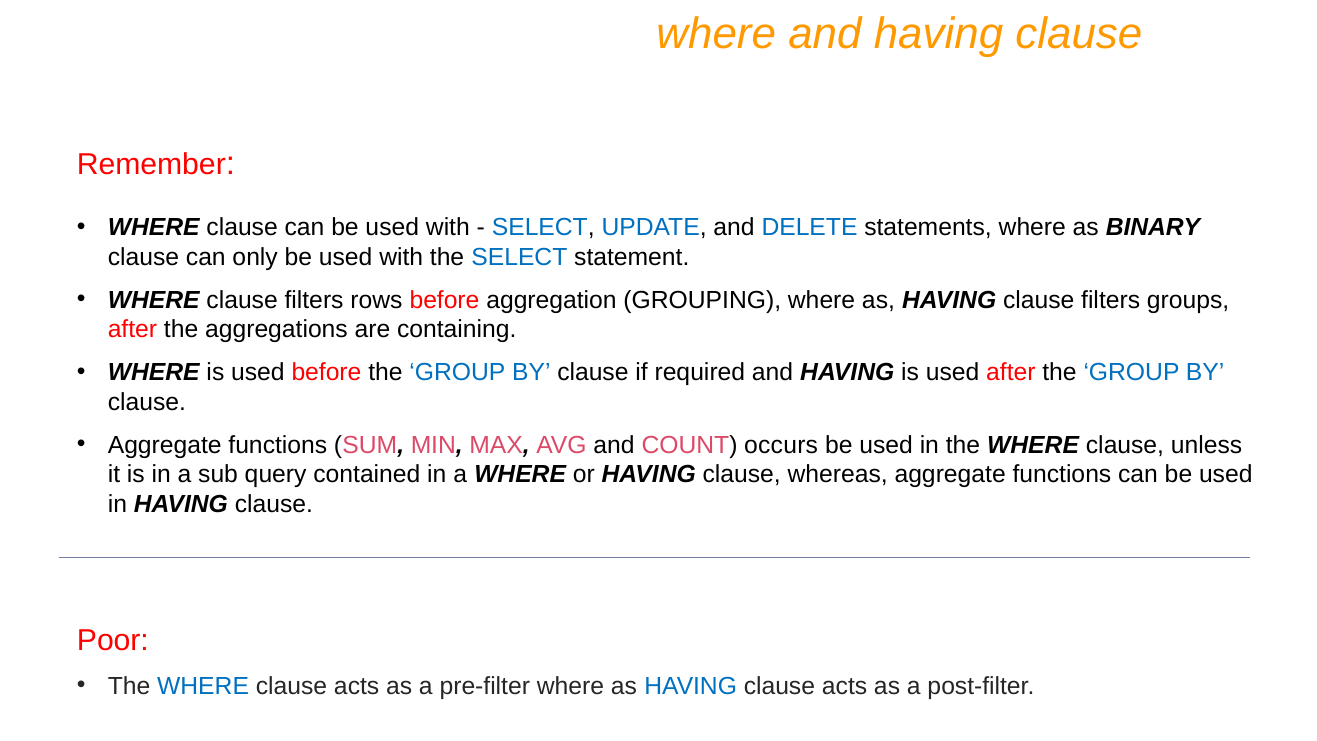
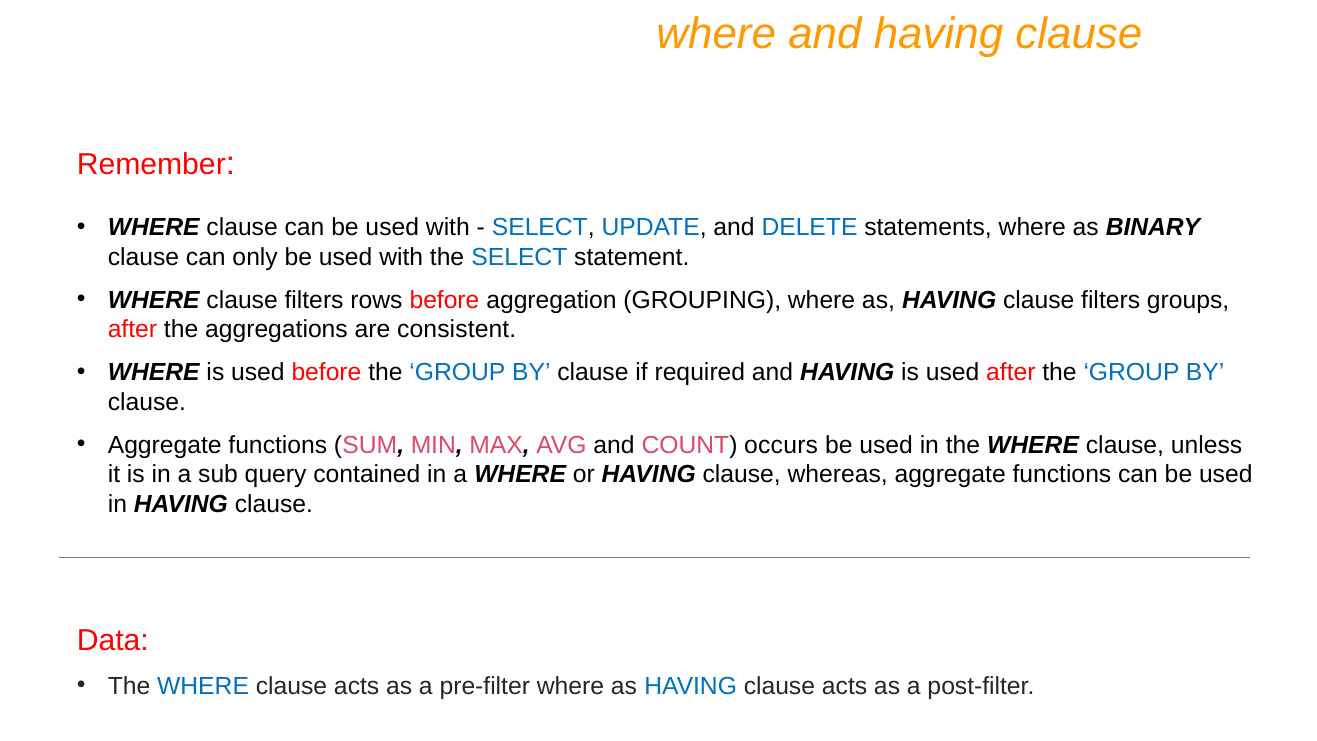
containing: containing -> consistent (457, 330)
Poor: Poor -> Data (113, 640)
